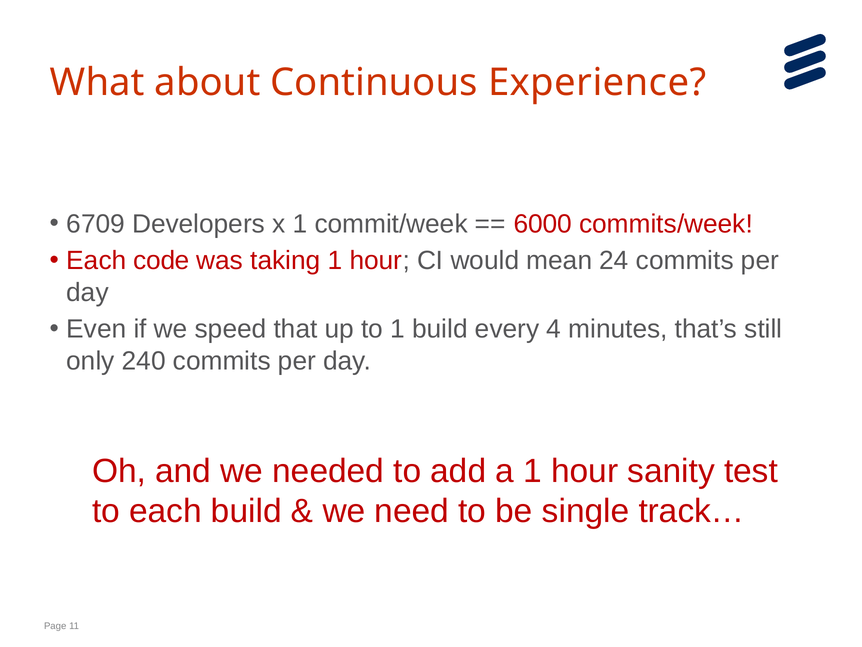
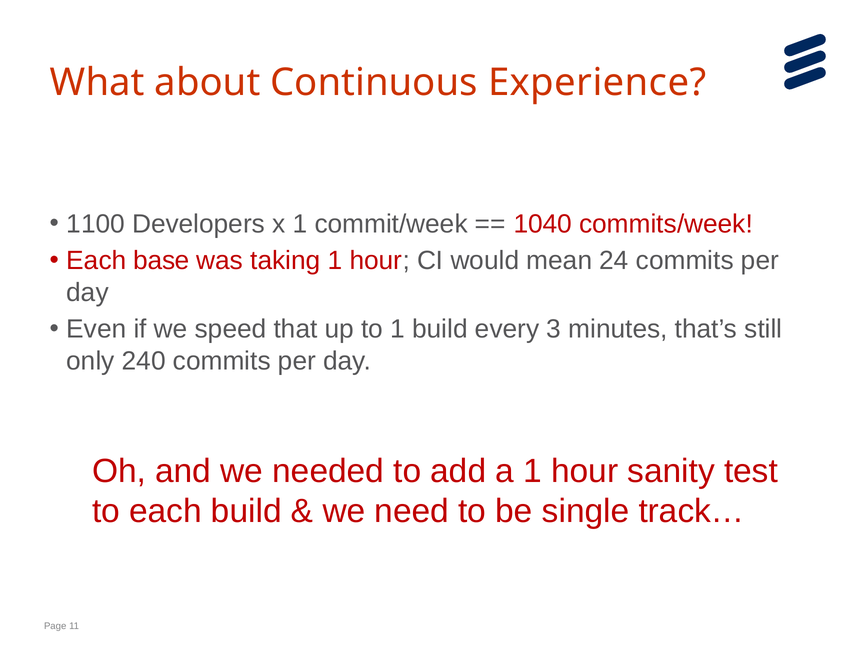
6709: 6709 -> 1100 (96, 224)
6000: 6000 -> 1040 (543, 224)
code: code -> base (161, 261)
4: 4 -> 3 (554, 329)
